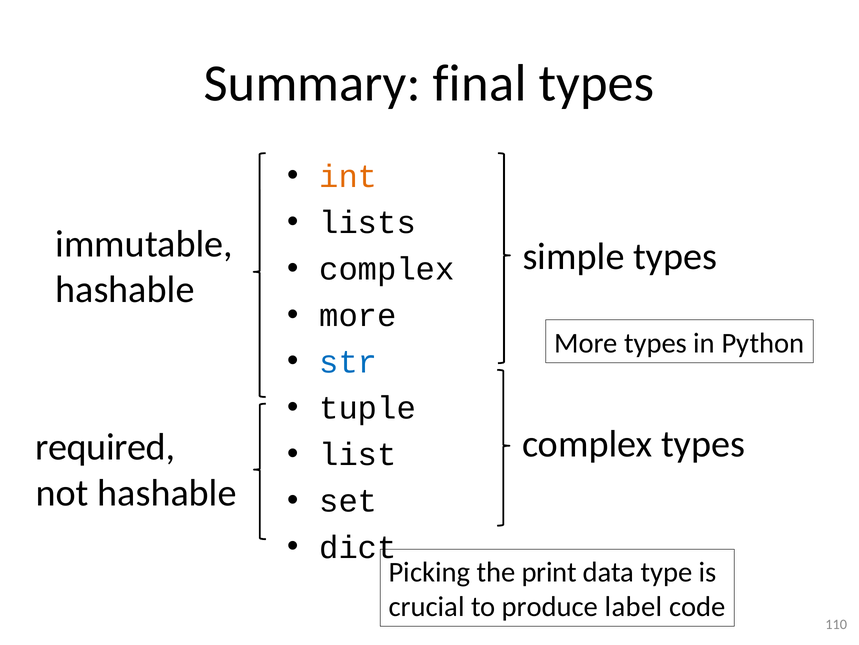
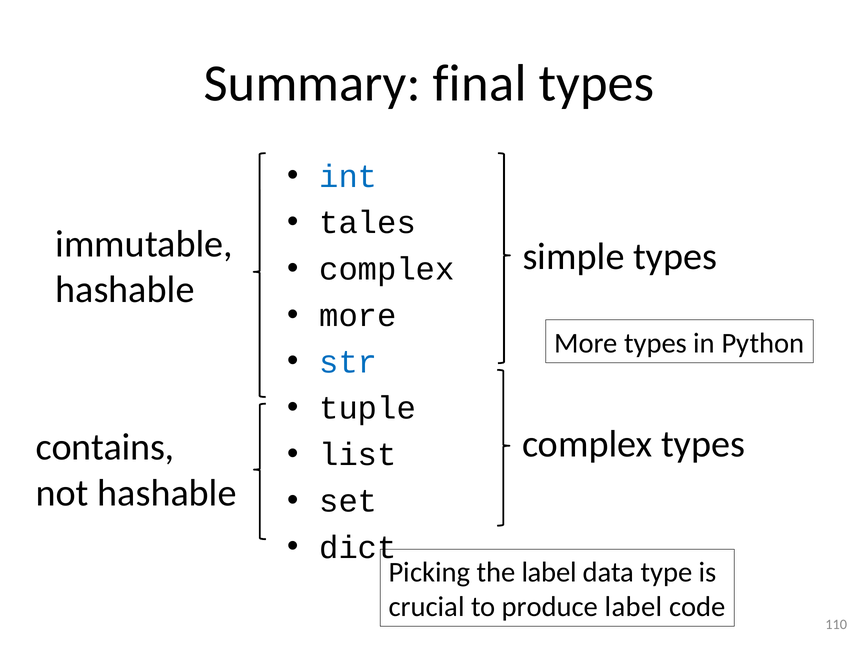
int colour: orange -> blue (348, 176)
lists: lists -> tales (368, 223)
required: required -> contains (105, 447)
the print: print -> label (549, 572)
